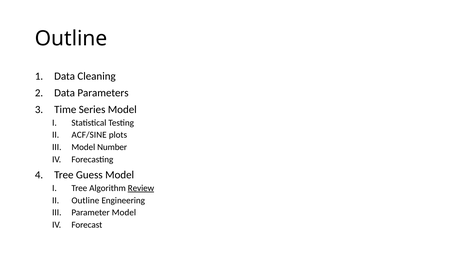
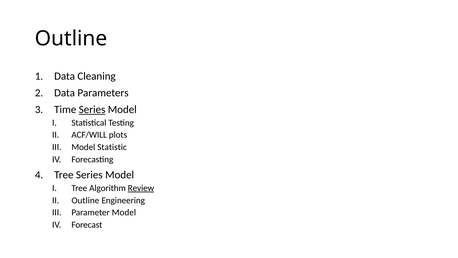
Series underline: none -> present (92, 109)
ACF/SINE: ACF/SINE -> ACF/WILL (89, 135)
Number: Number -> Statistic (112, 147)
Tree Guess: Guess -> Series (89, 175)
